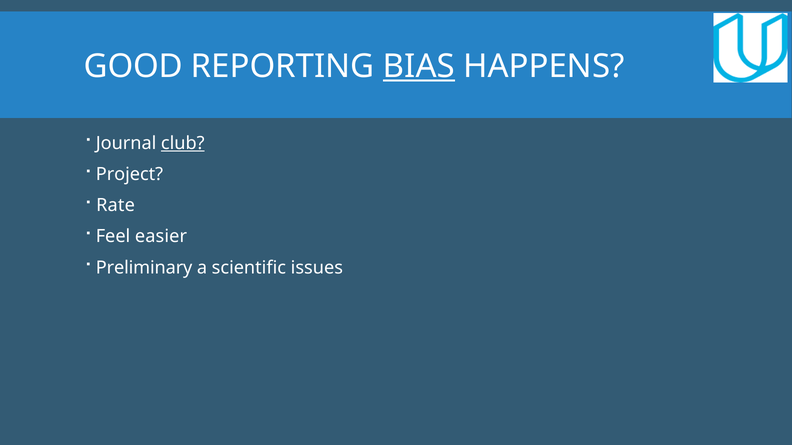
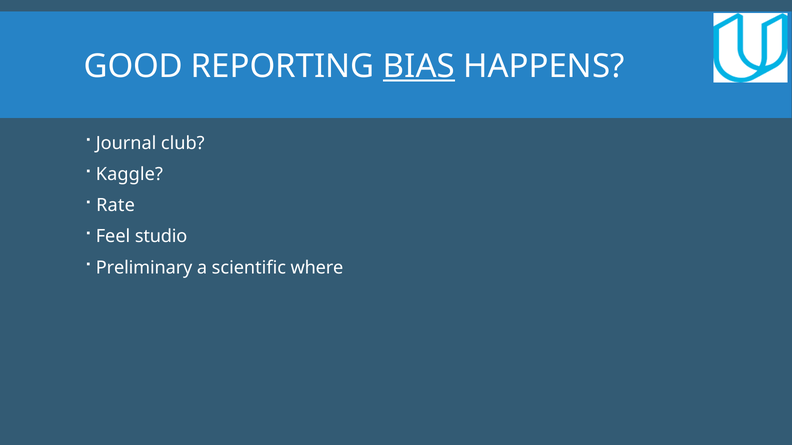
club underline: present -> none (183, 143)
Project: Project -> Kaggle (129, 174)
easier: easier -> studio (161, 237)
issues: issues -> where (317, 268)
